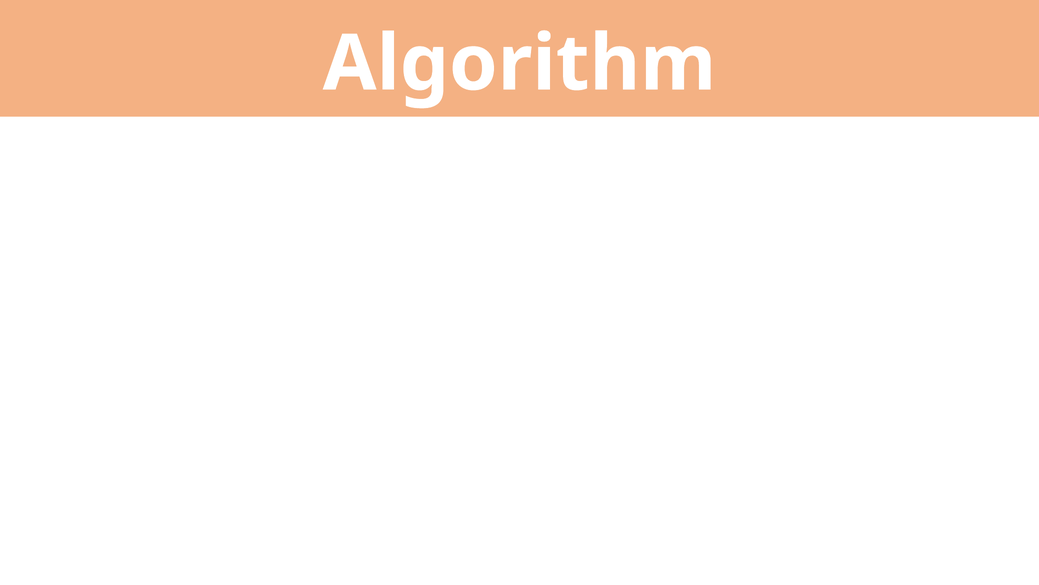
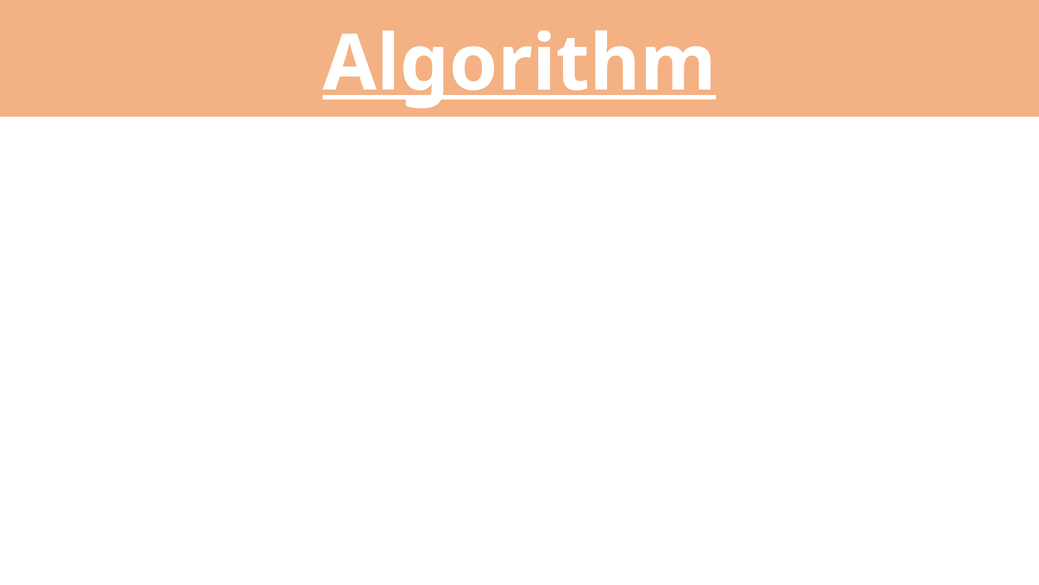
Algorithm underline: none -> present (519, 64)
